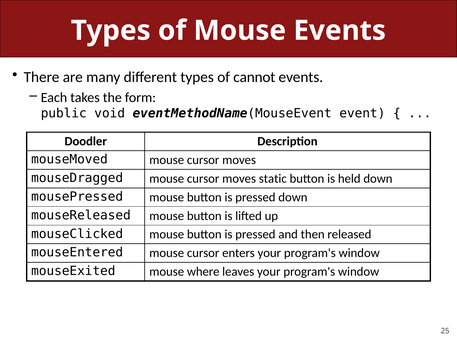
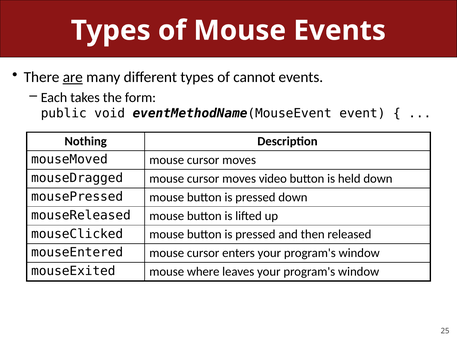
are underline: none -> present (73, 77)
Doodler: Doodler -> Nothing (86, 141)
static: static -> video (273, 178)
